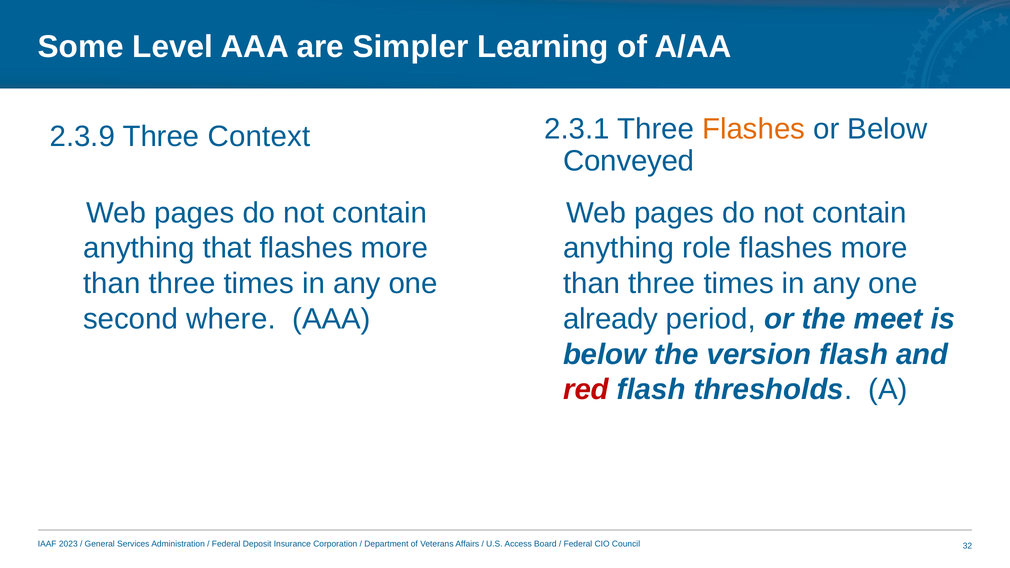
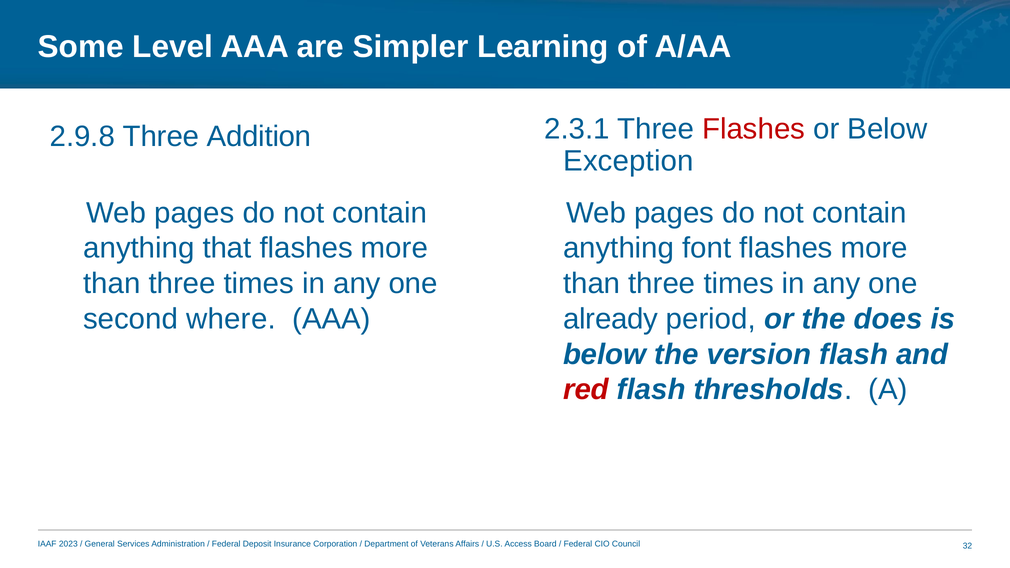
Flashes colour: orange -> red (754, 129)
2.3.9: 2.3.9 -> 2.9.8 (82, 137)
Context: Context -> Addition (259, 137)
Conveyed: Conveyed -> Exception (629, 161)
role: role -> font (707, 248)
meet: meet -> does (888, 319)
